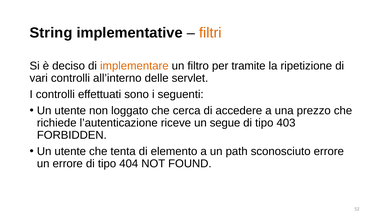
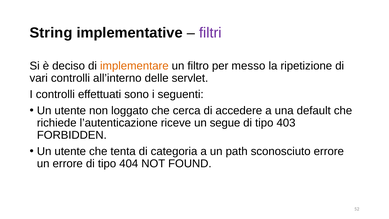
filtri colour: orange -> purple (210, 33)
tramite: tramite -> messo (248, 66)
prezzo: prezzo -> default (314, 111)
elemento: elemento -> categoria (174, 151)
